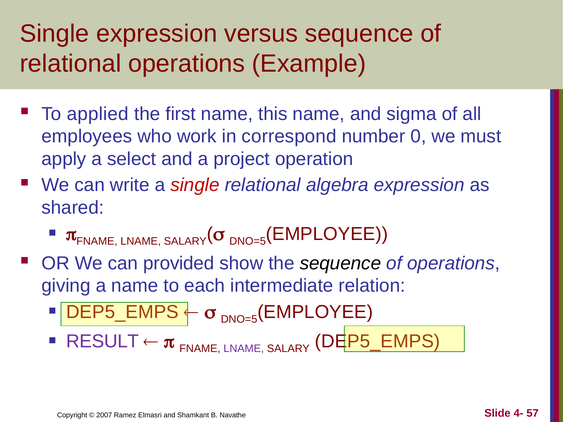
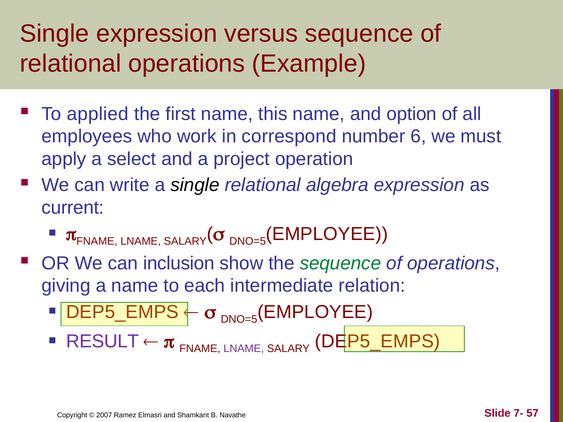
sigma: sigma -> option (412, 114)
0: 0 -> 6 (418, 136)
single colour: red -> black (195, 185)
shared: shared -> current (73, 208)
provided: provided -> inclusion (179, 263)
sequence colour: black -> green (340, 263)
4-: 4- -> 7- (518, 414)
